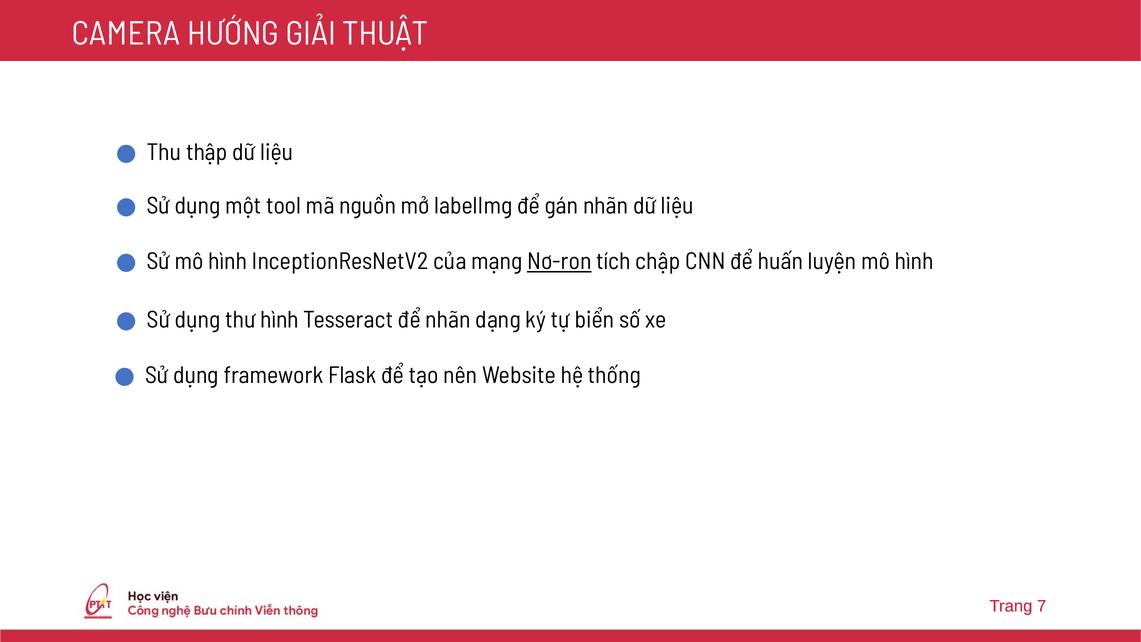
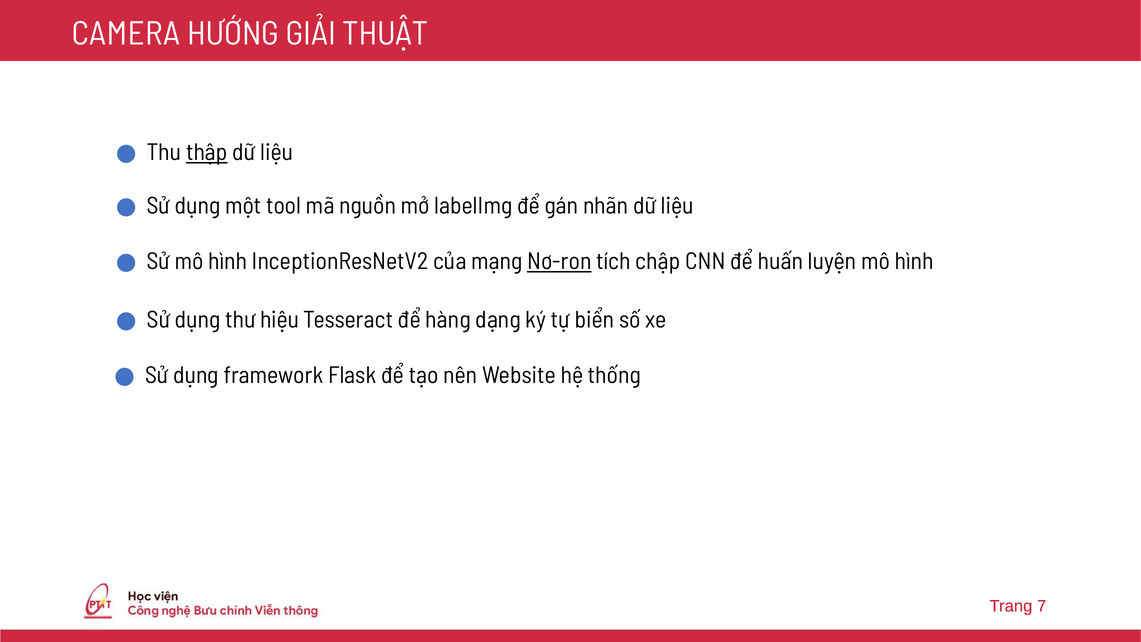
thập underline: none -> present (207, 153)
thư hình: hình -> hiệu (280, 320)
để nhãn: nhãn -> hàng (448, 320)
